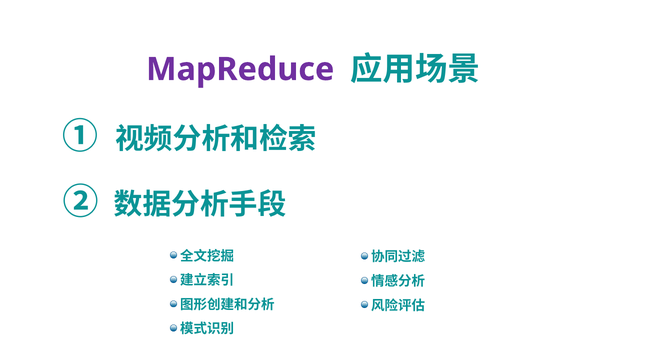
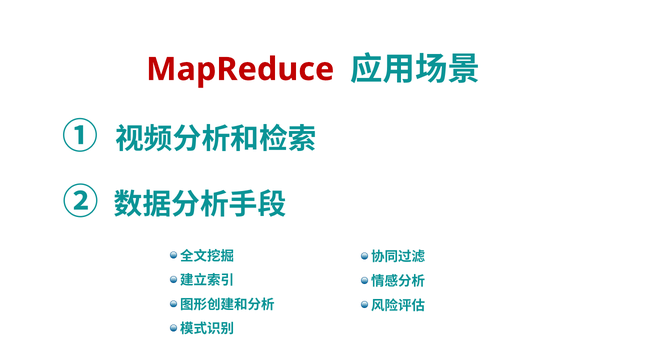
MapReduce colour: purple -> red (240, 69)
